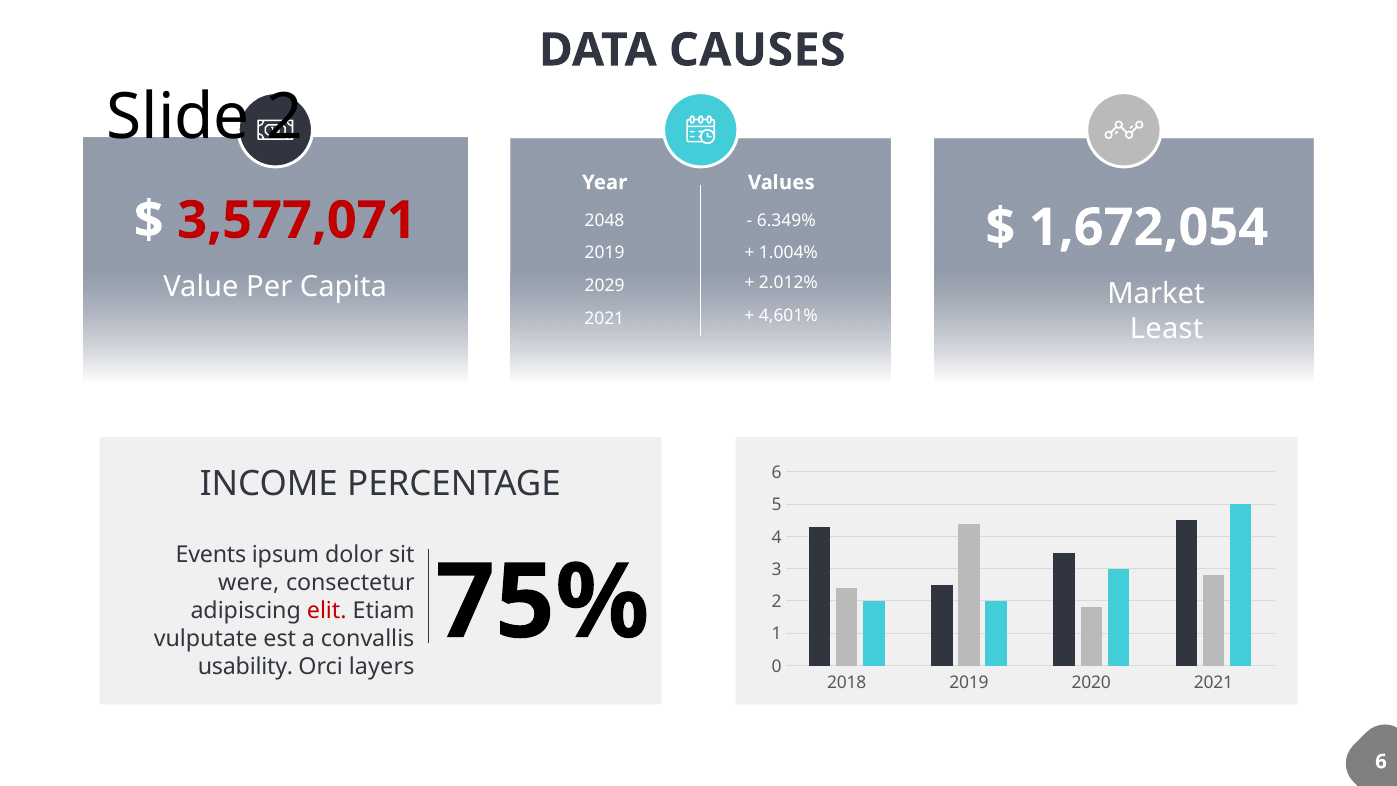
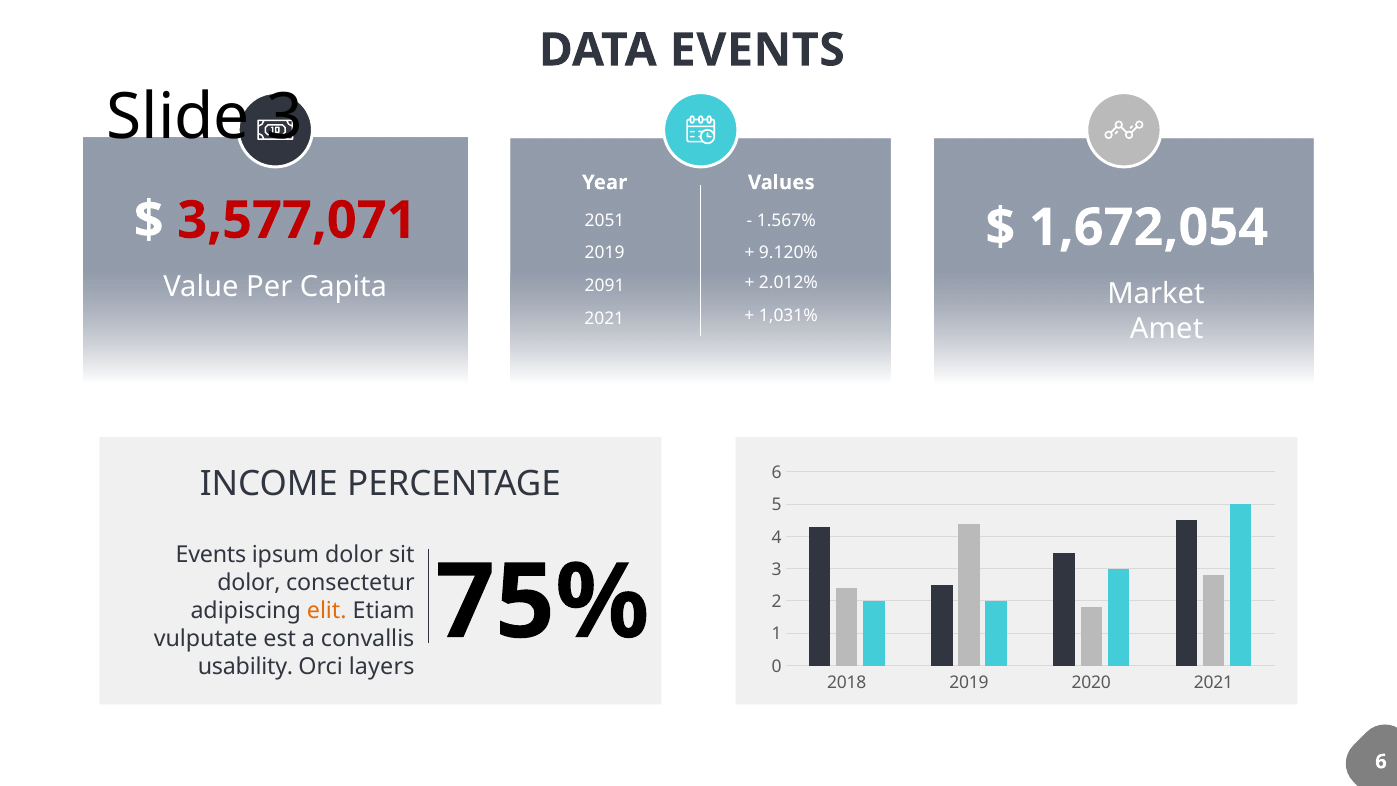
DATA CAUSES: CAUSES -> EVENTS (757, 50)
Slide 2: 2 -> 3 (285, 117)
2048: 2048 -> 2051 (605, 221)
6.349%: 6.349% -> 1.567% (786, 221)
1.004%: 1.004% -> 9.120% (788, 252)
2029: 2029 -> 2091 (605, 285)
4,601%: 4,601% -> 1,031% (788, 316)
Least: Least -> Amet (1167, 329)
were: were -> dolor (249, 583)
elit colour: red -> orange (327, 611)
